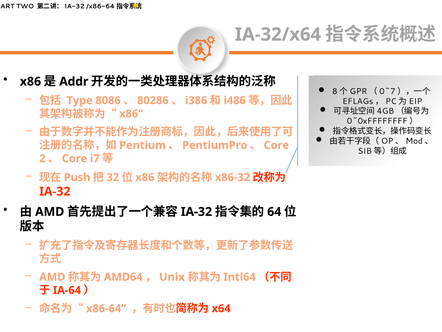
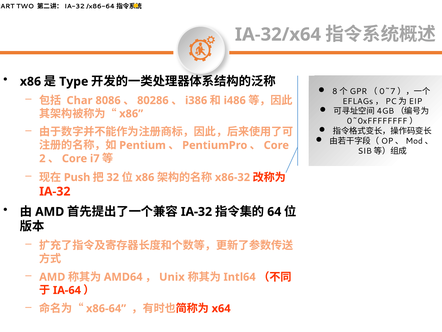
Addr: Addr -> Type (74, 81)
Type: Type -> Char (79, 100)
